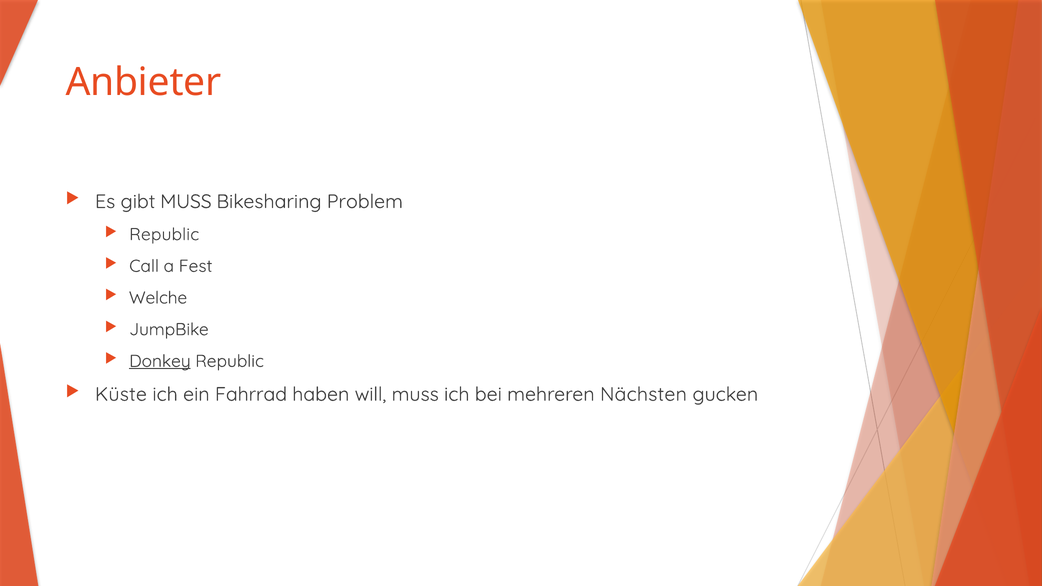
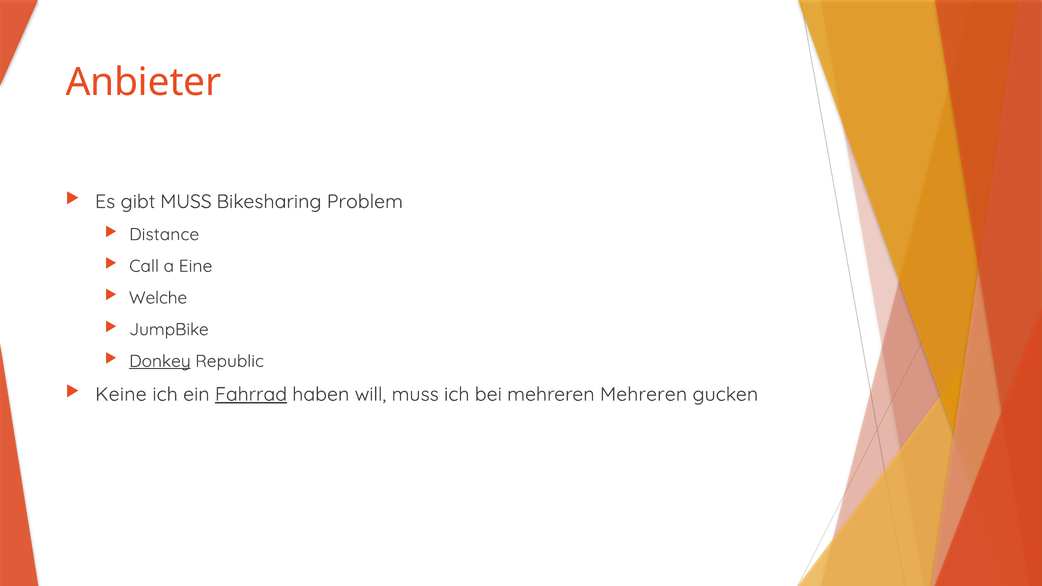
Republic: Republic -> Distance (164, 235)
Fest: Fest -> Eine (196, 266)
Küste: Küste -> Keine (121, 394)
Fahrrad underline: none -> present (251, 394)
mehreren Nächsten: Nächsten -> Mehreren (644, 394)
